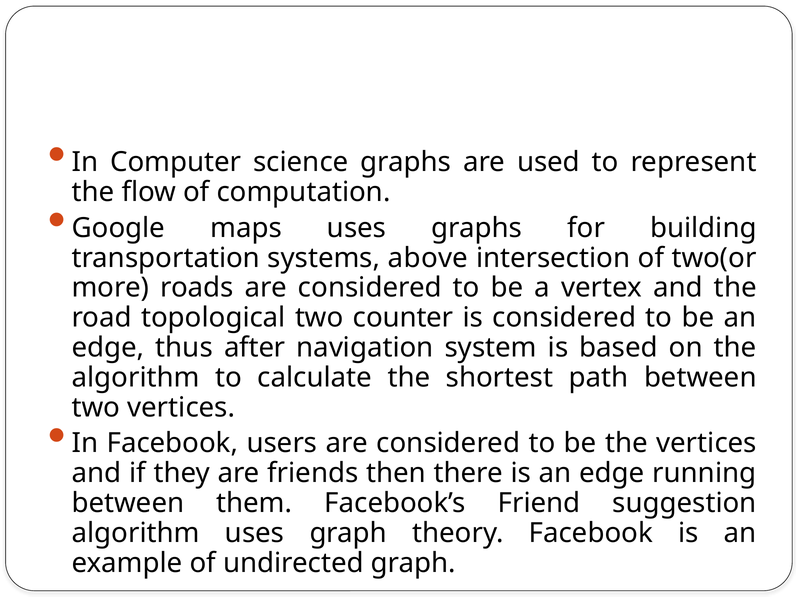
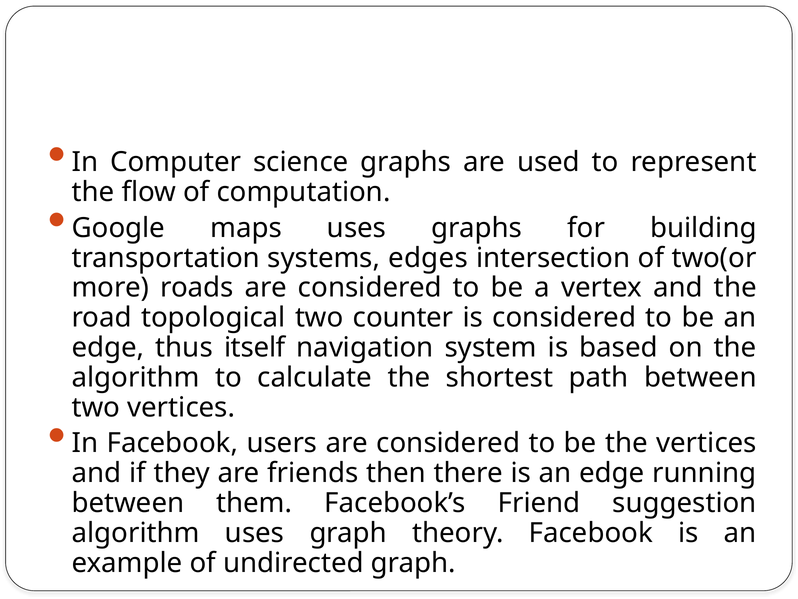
above: above -> edges (428, 258)
after: after -> itself (255, 347)
